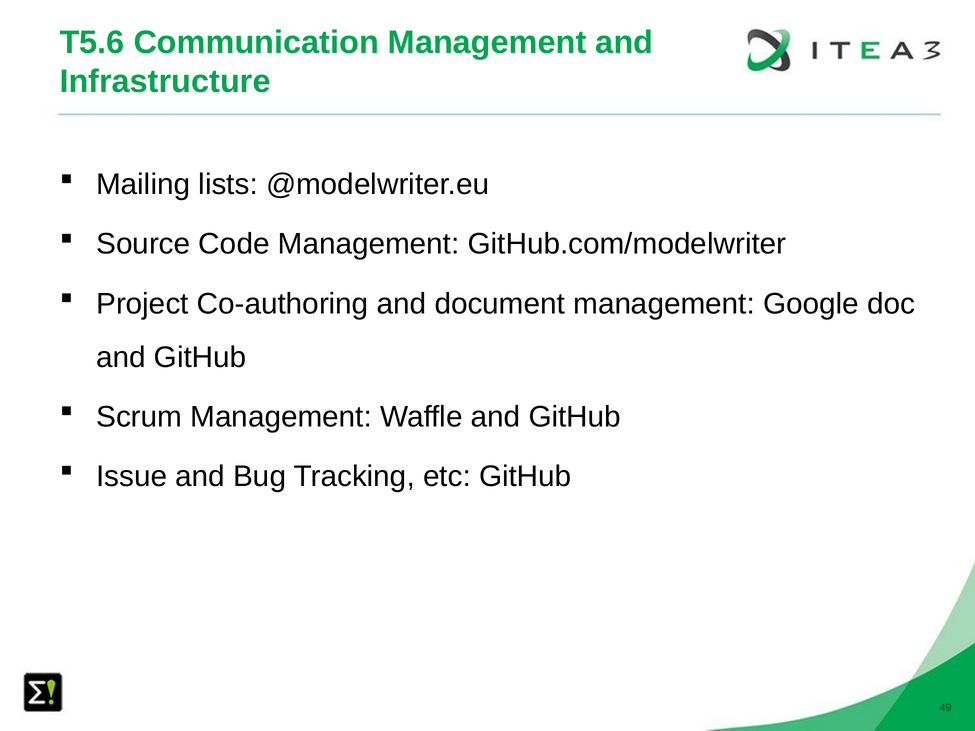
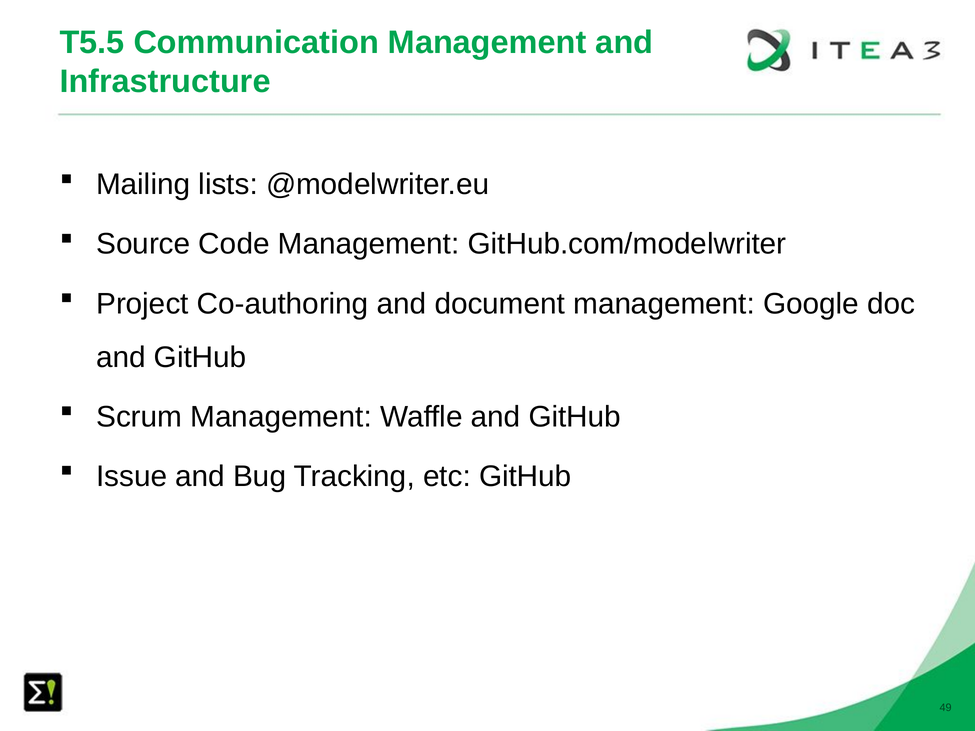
T5.6: T5.6 -> T5.5 (92, 43)
